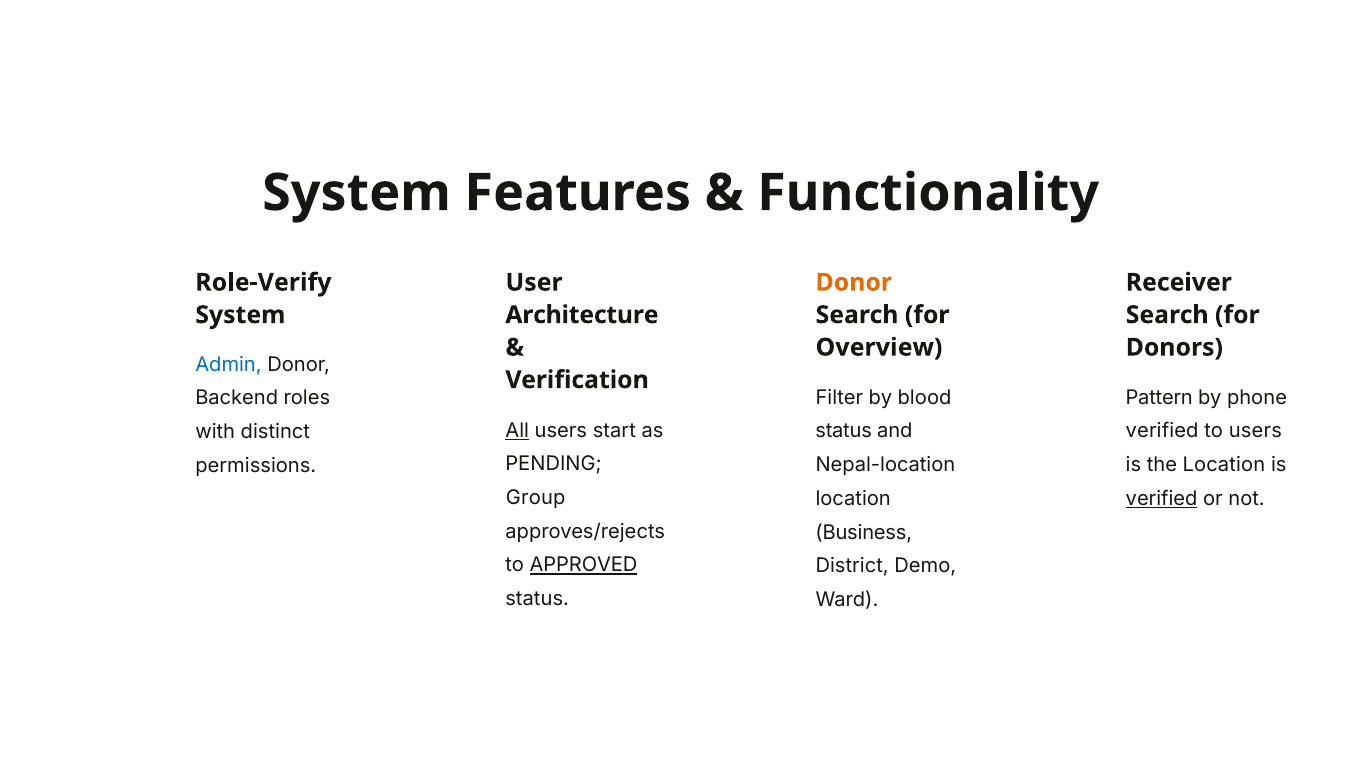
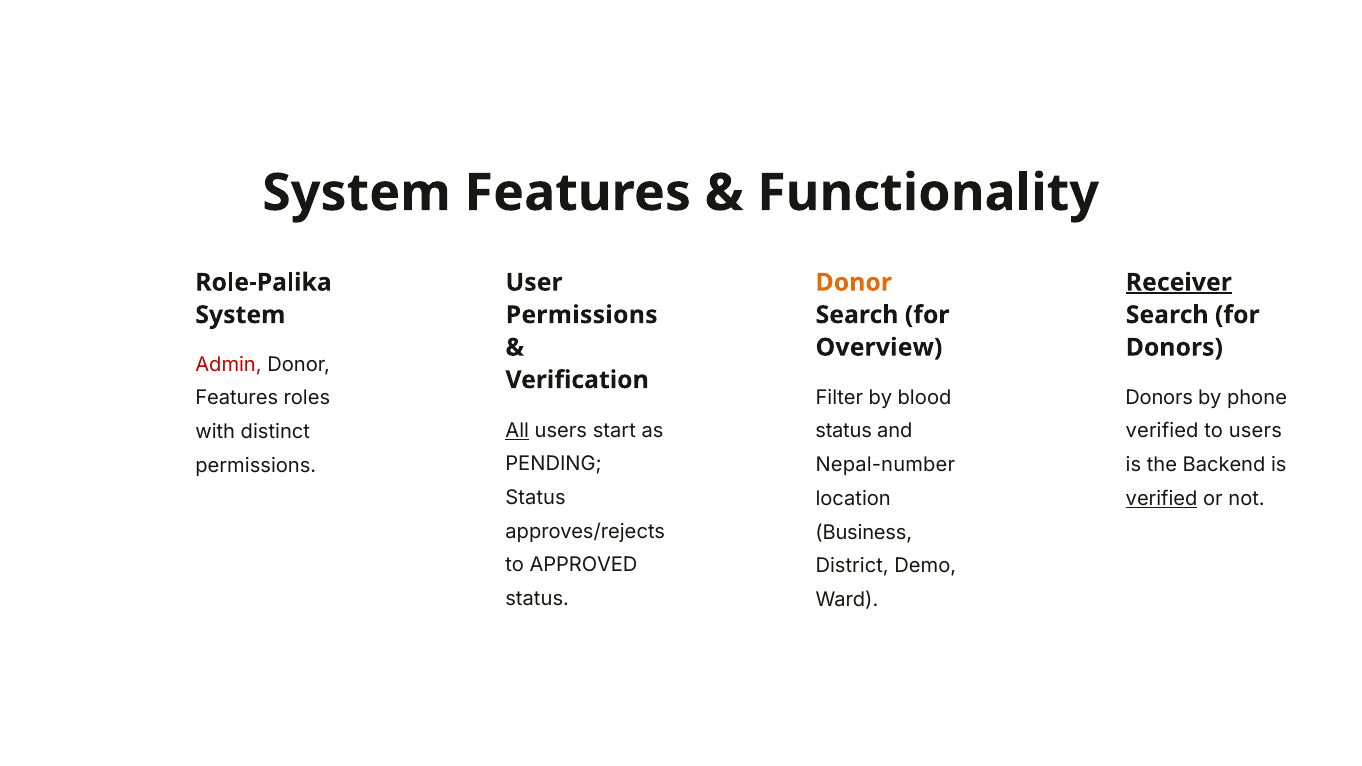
Role-Verify: Role-Verify -> Role-Palika (263, 282)
Receiver underline: none -> present (1179, 282)
Architecture: Architecture -> Permissions (582, 315)
Admin colour: blue -> red (228, 365)
Pattern: Pattern -> Donors (1159, 398)
Backend: Backend -> Features (237, 398)
Nepal-location: Nepal-location -> Nepal-number (885, 465)
the Location: Location -> Backend (1224, 465)
Group: Group -> Status (536, 498)
APPROVED underline: present -> none (583, 565)
